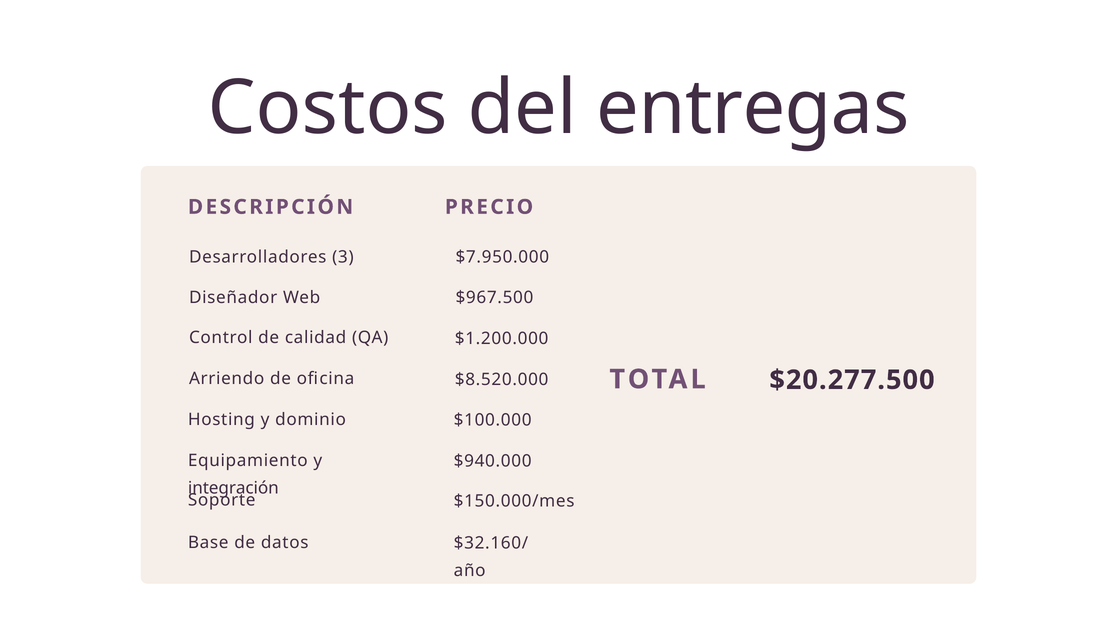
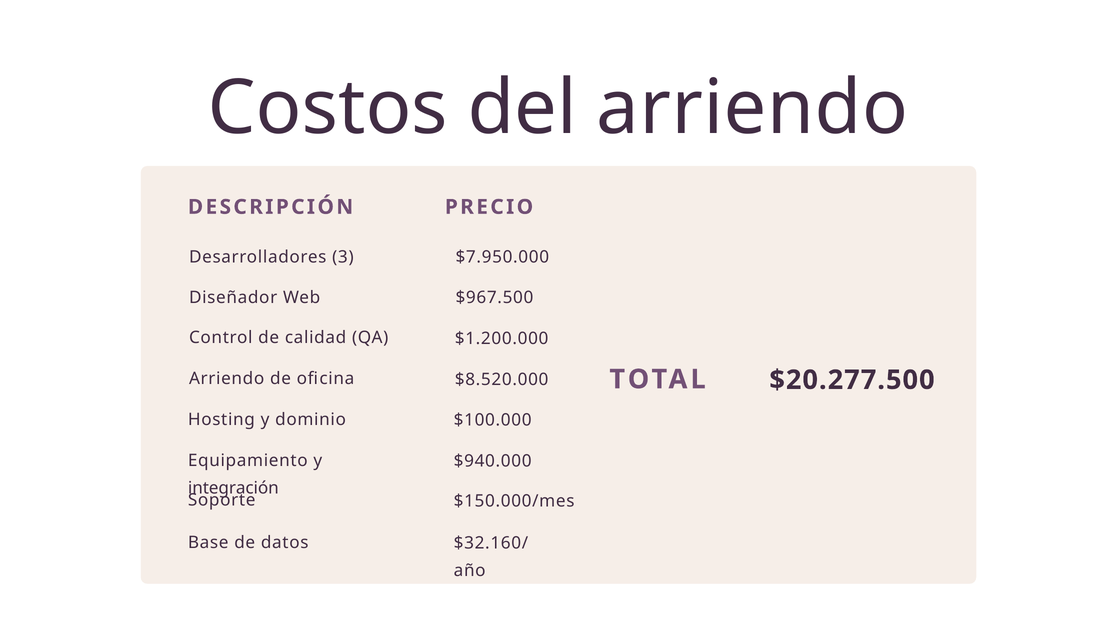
del entregas: entregas -> arriendo (752, 108)
